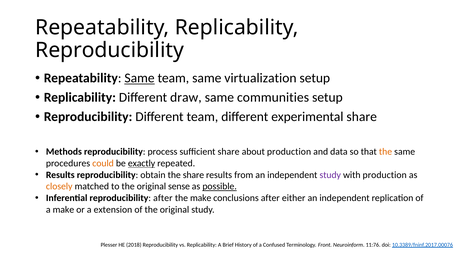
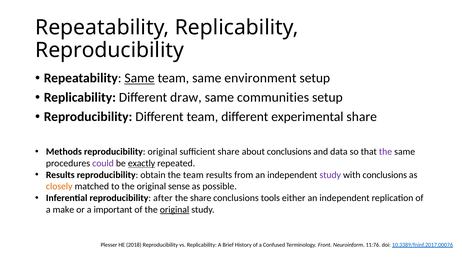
virtualization: virtualization -> environment (260, 78)
reproducibility process: process -> original (162, 152)
about production: production -> conclusions (289, 152)
the colour: orange -> purple (386, 152)
could colour: orange -> purple (103, 163)
the share: share -> team (193, 175)
with production: production -> conclusions (385, 175)
possible underline: present -> none (220, 186)
the make: make -> share (201, 198)
conclusions after: after -> tools (270, 198)
extension: extension -> important (113, 209)
original underline: none -> present (175, 209)
